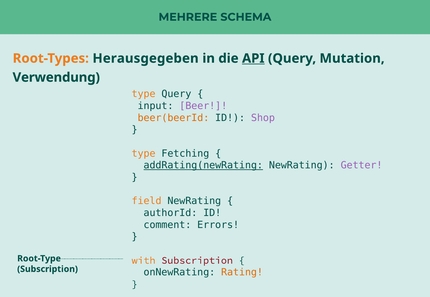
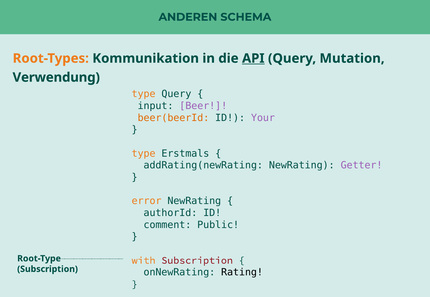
MEHRERE: MEHRERE -> ANDEREN (188, 17)
Herausgegeben: Herausgegeben -> Kommunikation (146, 59)
Shop: Shop -> Your (263, 118)
Fetching: Fetching -> Erstmals (185, 154)
addRating(newRating underline: present -> none (203, 166)
field: field -> error (147, 201)
Errors: Errors -> Public (218, 225)
Rating colour: orange -> black (242, 273)
